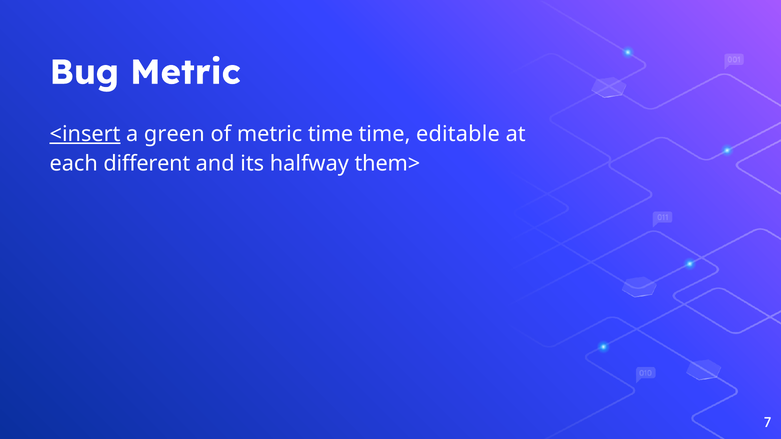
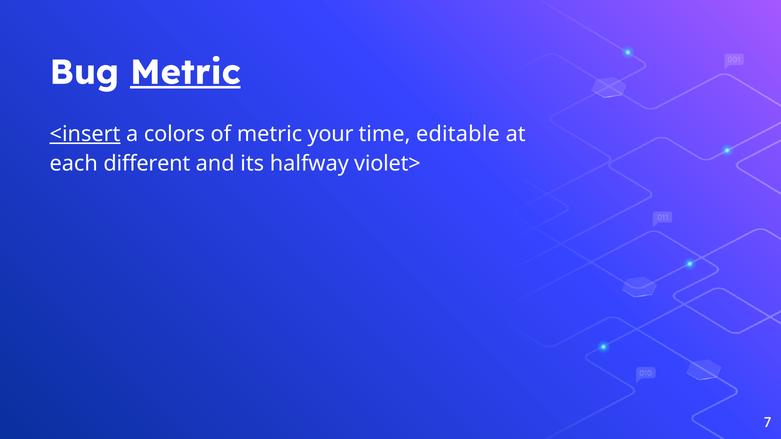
Metric underline: none -> present (185, 72)
green: green -> colors (174, 134)
metric time: time -> your (331, 134)
them>: them> -> violet> (387, 164)
